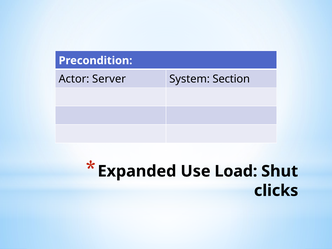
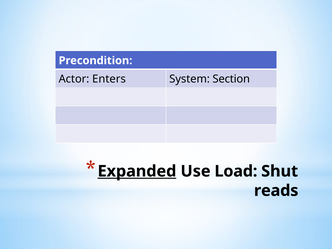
Server: Server -> Enters (109, 79)
Expanded underline: none -> present (137, 171)
clicks: clicks -> reads (276, 191)
